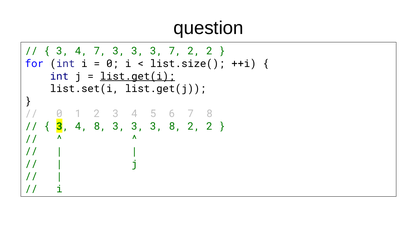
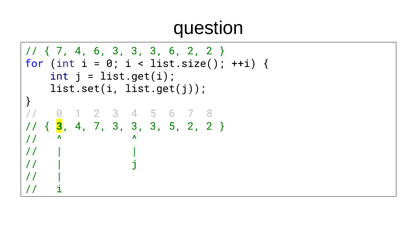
3: 3 -> 7 (62, 51)
4 7: 7 -> 6 (100, 51)
3 7: 7 -> 6 (175, 51)
list.get(i underline: present -> none (138, 76)
4 8: 8 -> 7 (100, 126)
3 8: 8 -> 5 (175, 126)
